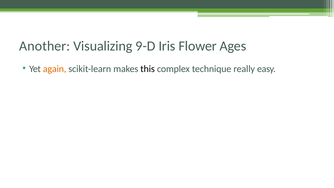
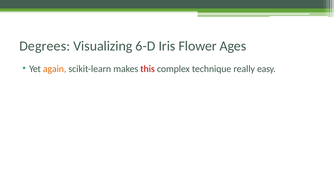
Another: Another -> Degrees (45, 46)
9-D: 9-D -> 6-D (145, 46)
this colour: black -> red (148, 69)
